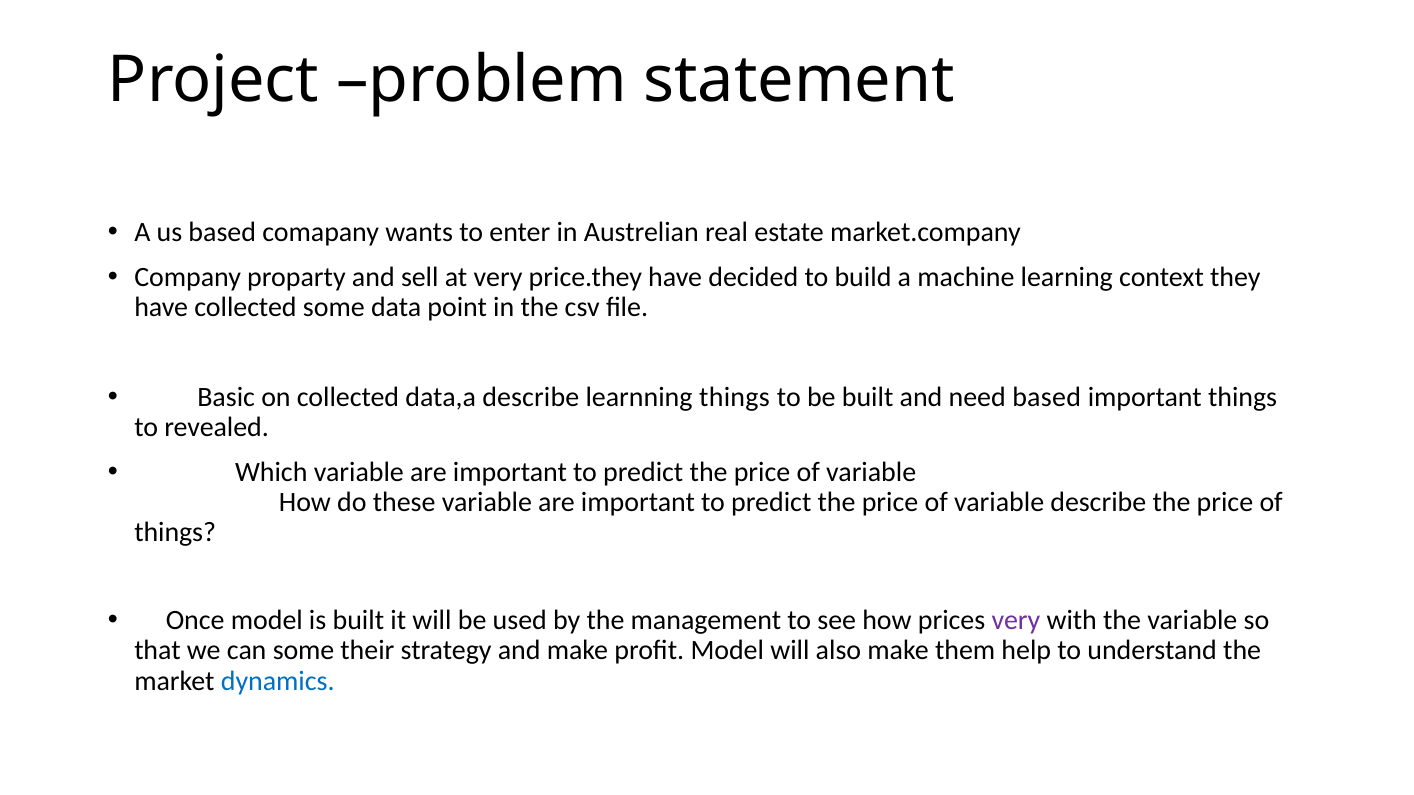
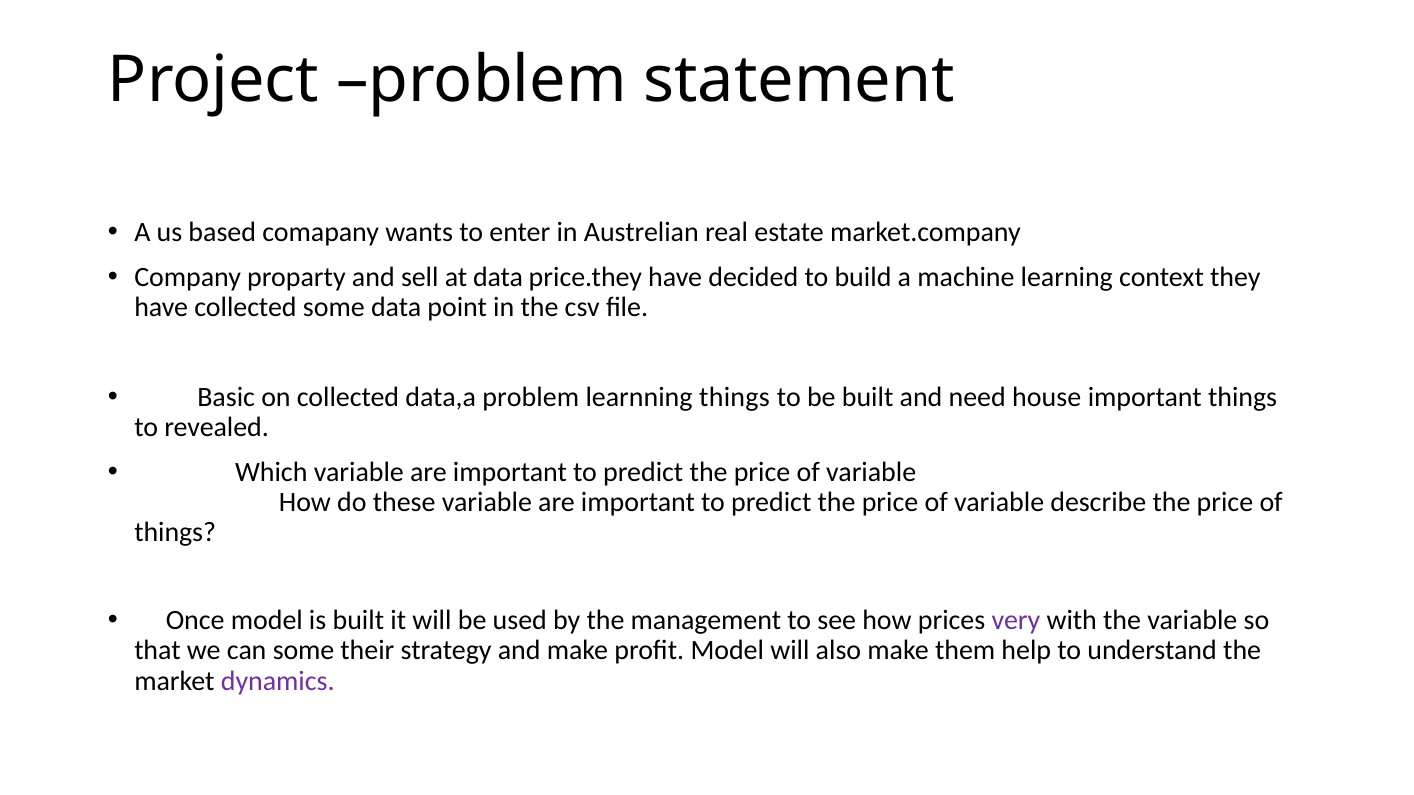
at very: very -> data (498, 277)
data,a describe: describe -> problem (531, 397)
need based: based -> house (1047, 397)
dynamics colour: blue -> purple (278, 681)
